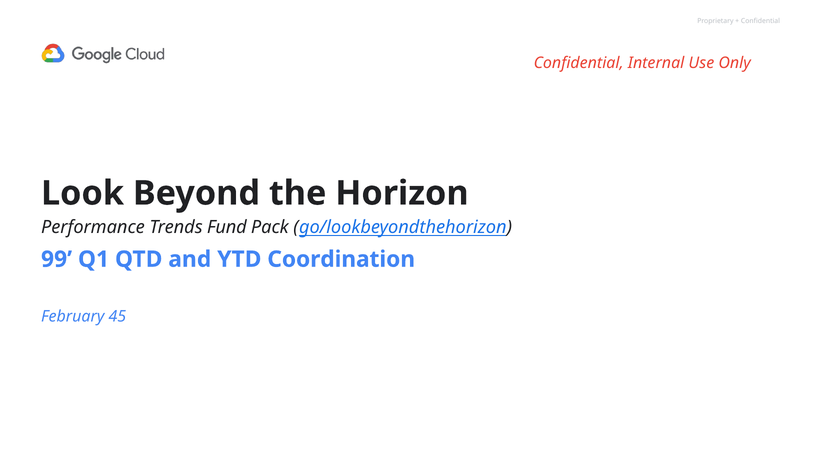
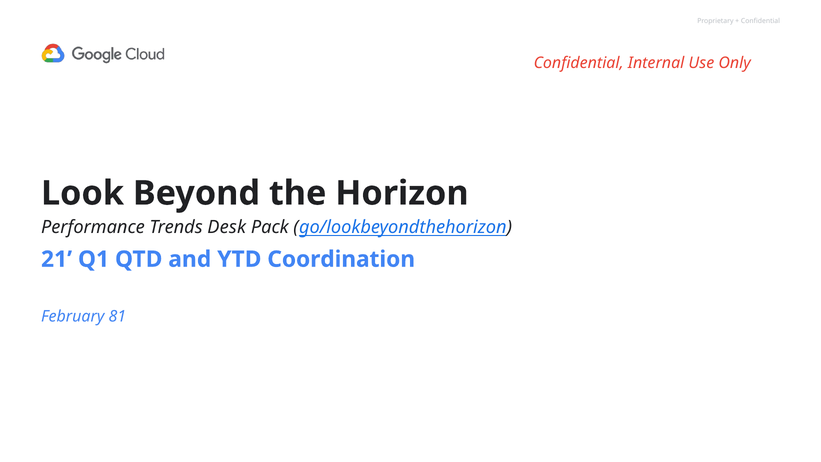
Fund: Fund -> Desk (227, 227)
99: 99 -> 21 (57, 259)
45: 45 -> 81 (117, 316)
